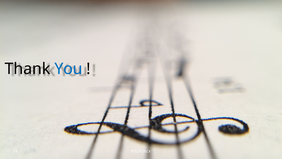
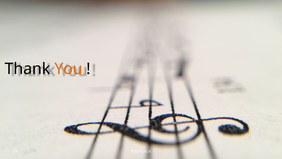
You colour: blue -> orange (68, 69)
